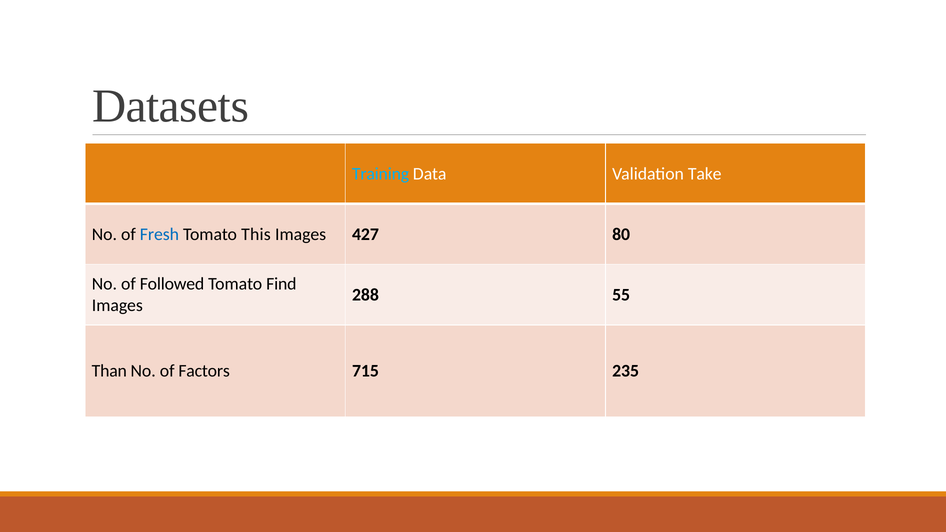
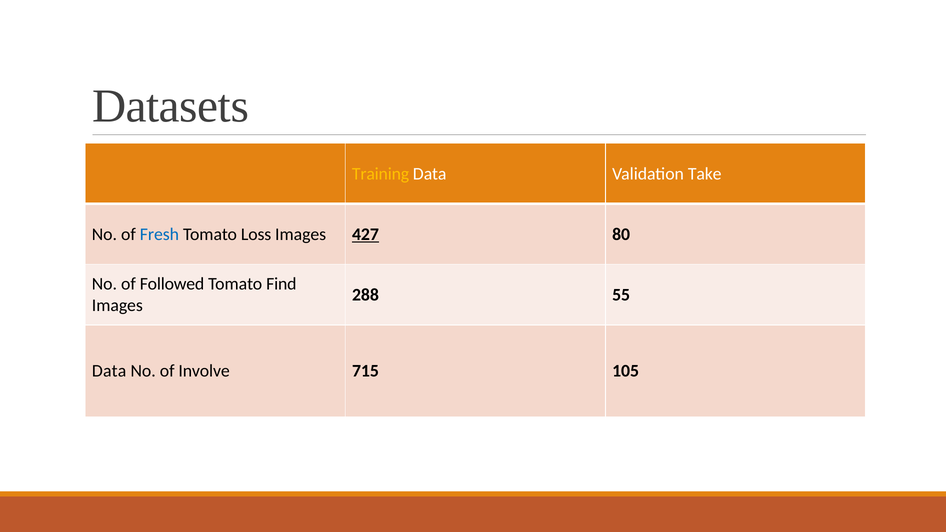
Training colour: light blue -> yellow (381, 174)
This: This -> Loss (256, 234)
427 underline: none -> present (365, 234)
Than: Than -> Data (109, 371)
Factors: Factors -> Involve (204, 371)
235: 235 -> 105 (626, 371)
